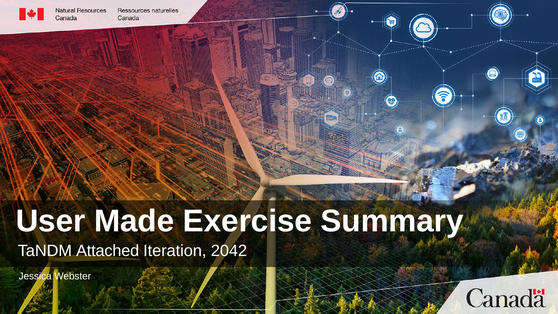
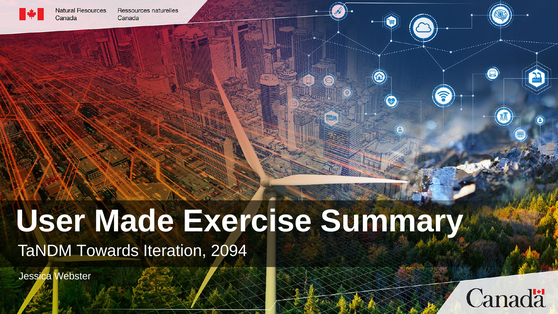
Attached: Attached -> Towards (108, 251)
2042: 2042 -> 2094 (229, 251)
